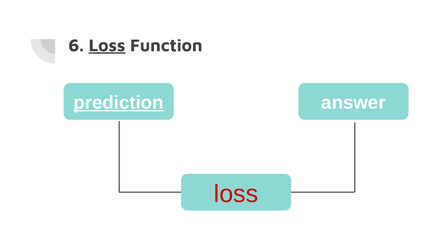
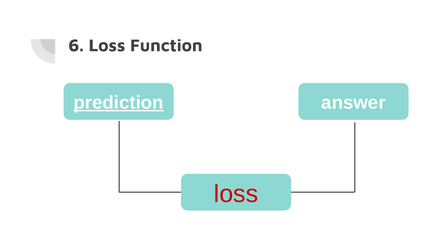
Loss underline: present -> none (107, 45)
